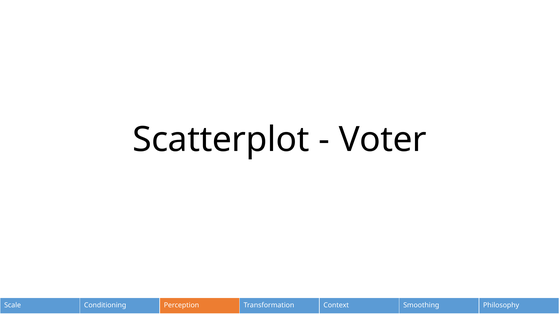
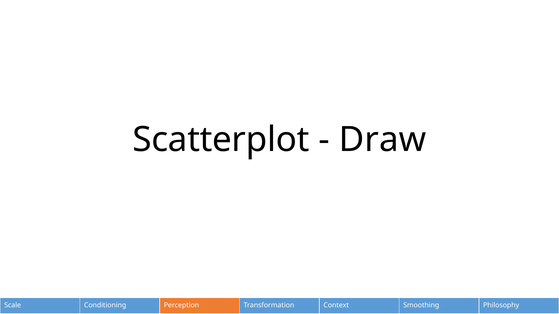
Voter: Voter -> Draw (382, 140)
